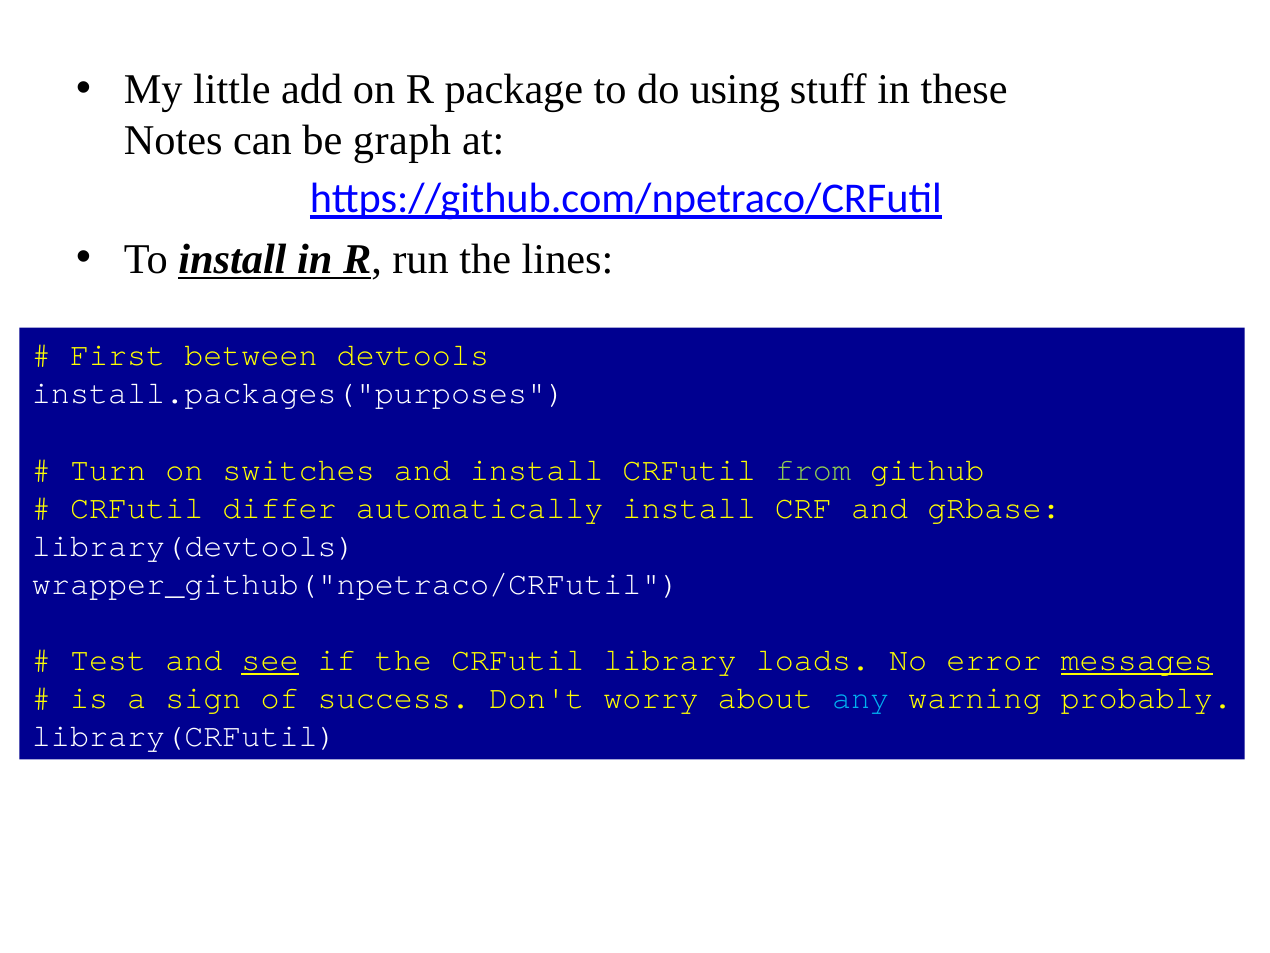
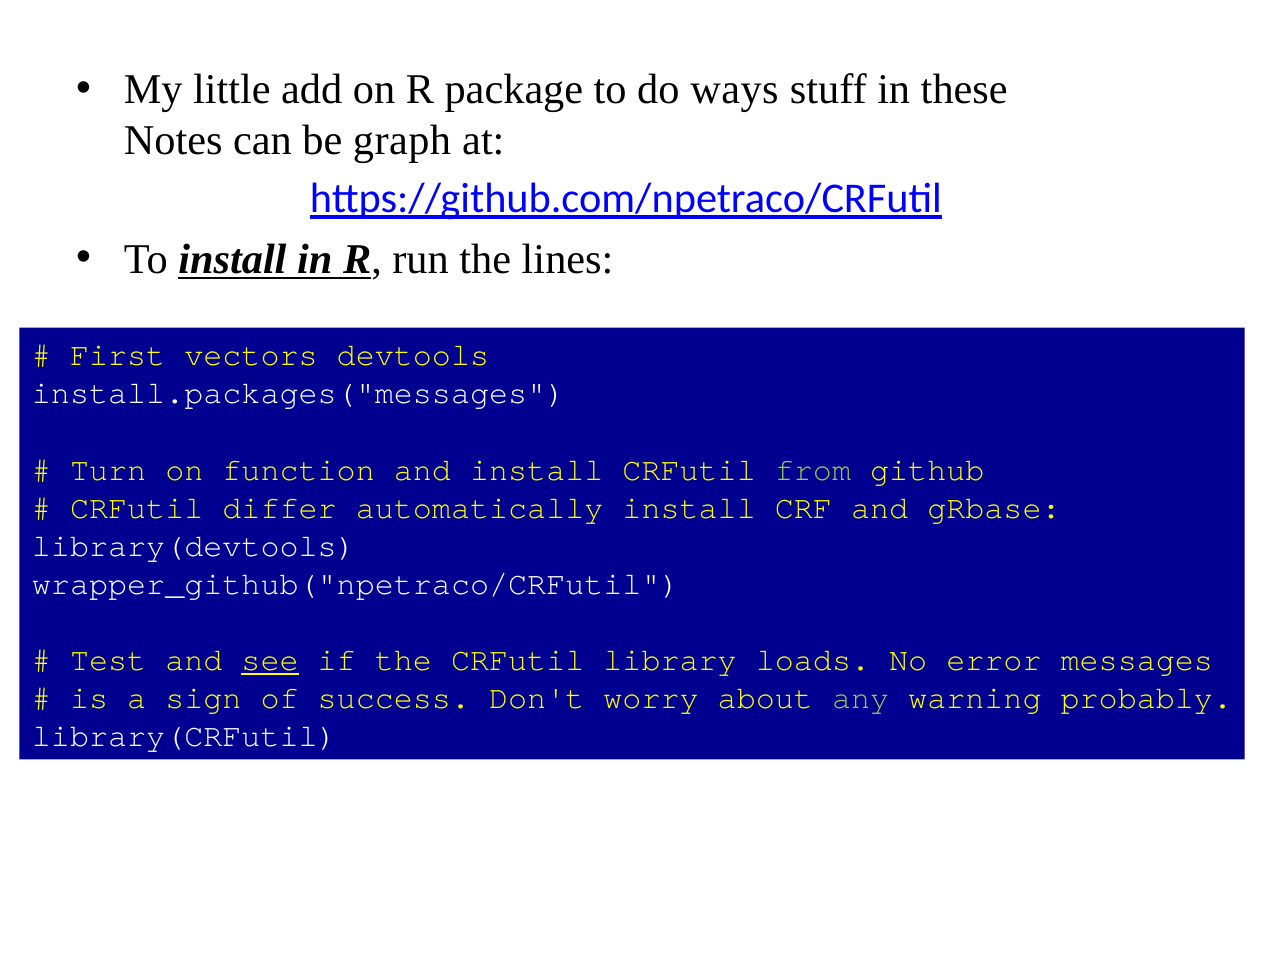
using: using -> ways (735, 90)
between: between -> vectors (251, 355)
install.packages("purposes: install.packages("purposes -> install.packages("messages (299, 393)
switches: switches -> function (299, 469)
messages underline: present -> none (1137, 660)
any colour: light blue -> light green (861, 698)
